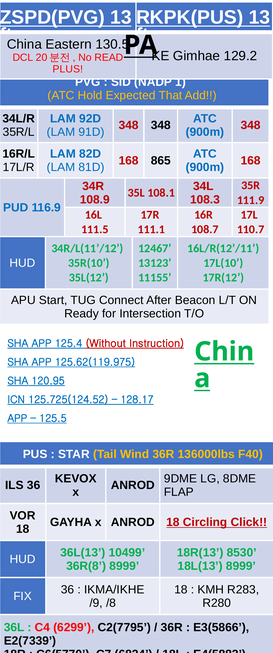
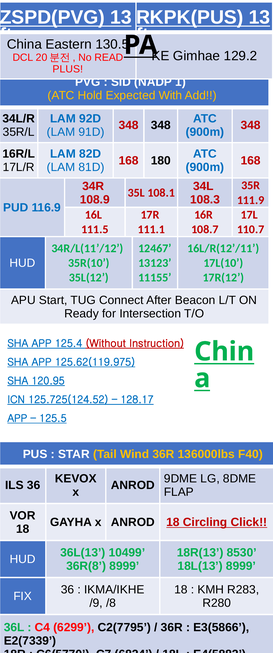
That: That -> With (170, 95)
865: 865 -> 180 (161, 161)
